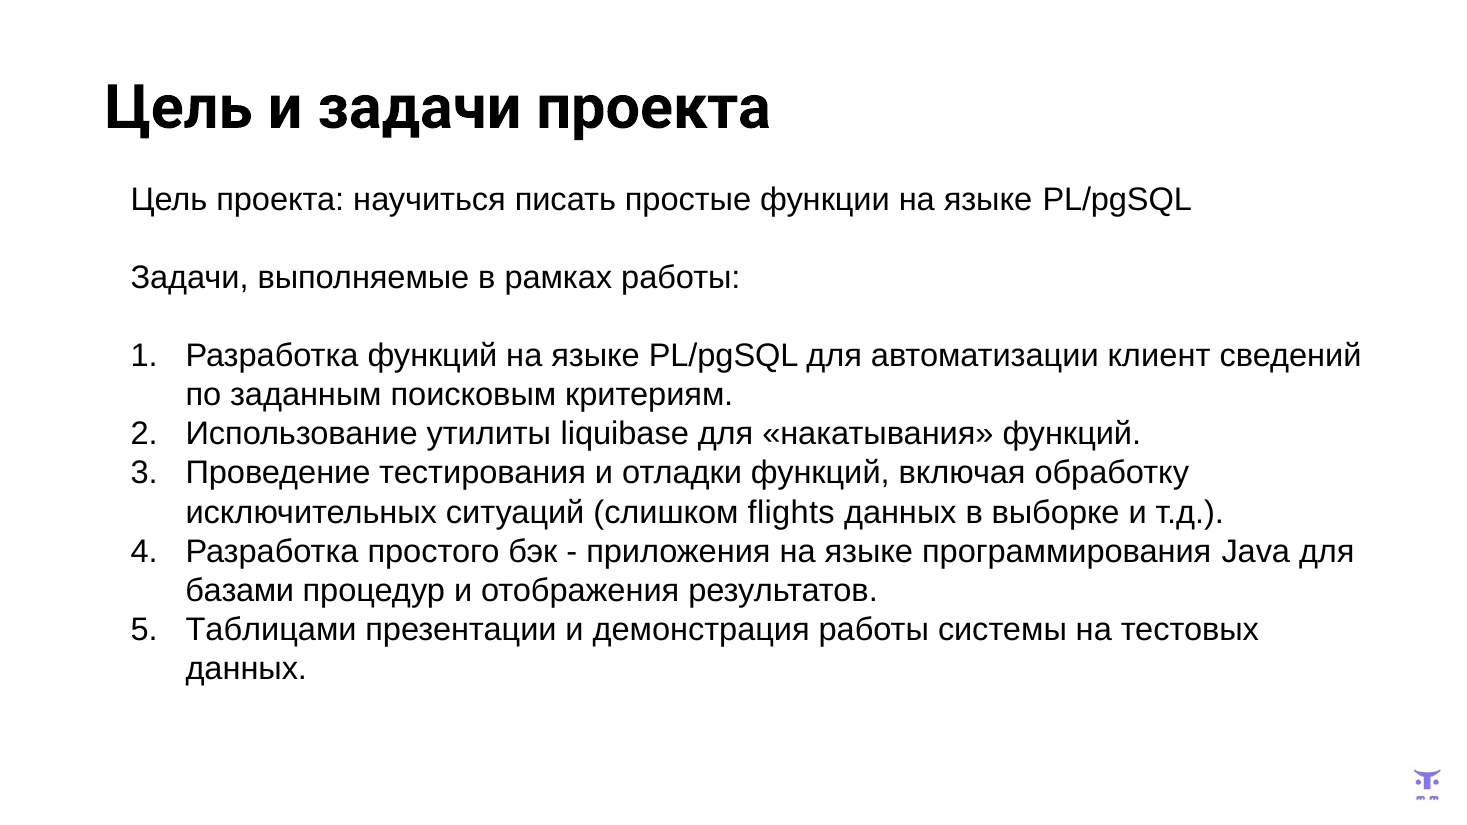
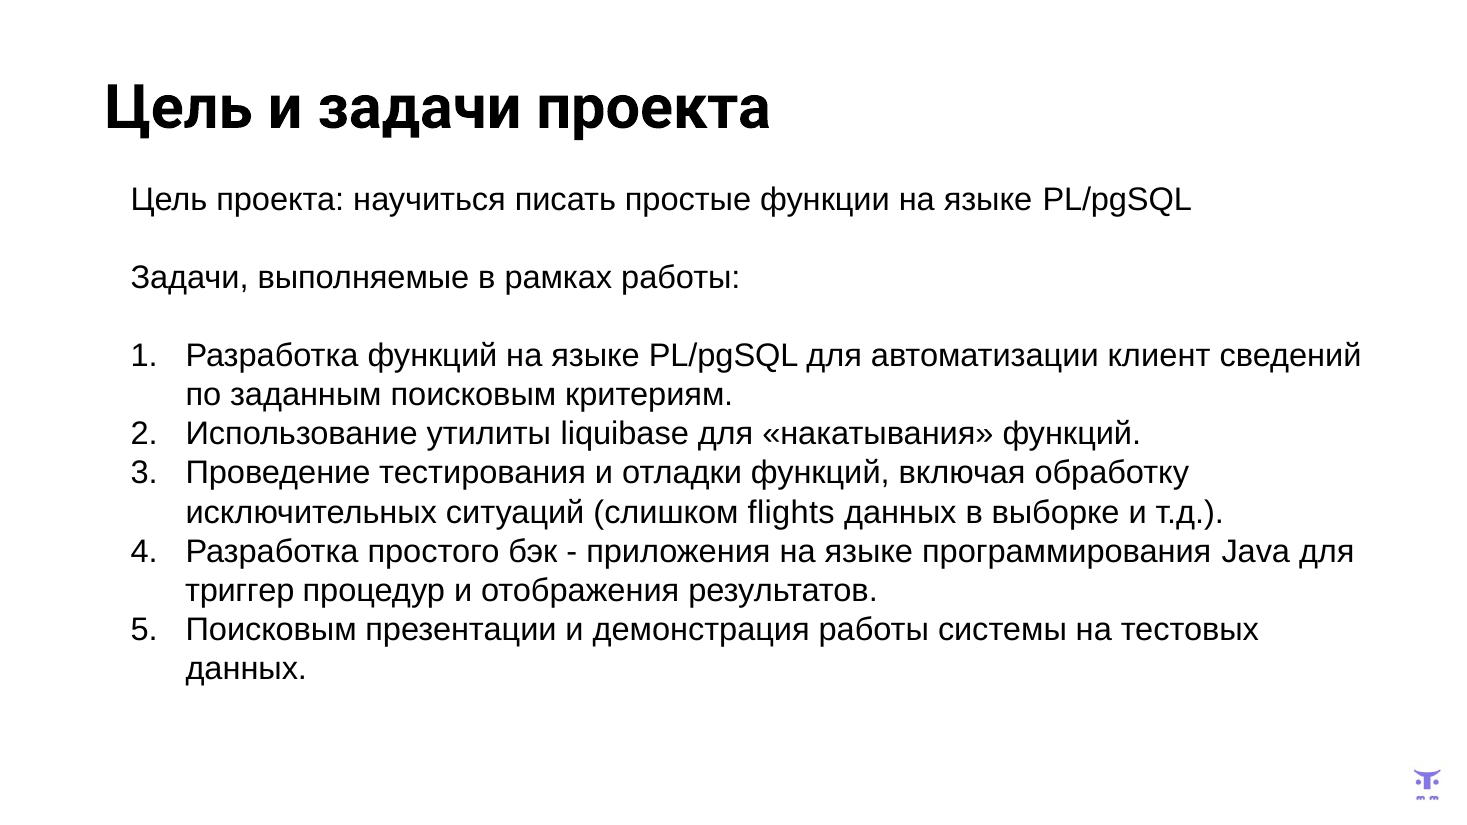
базами: базами -> триггер (240, 591)
Таблицами: Таблицами -> Поисковым (271, 630)
